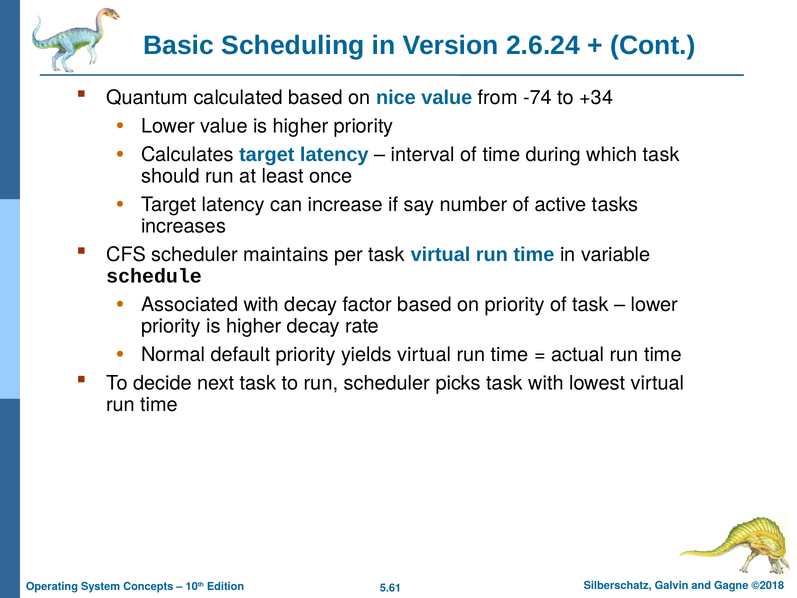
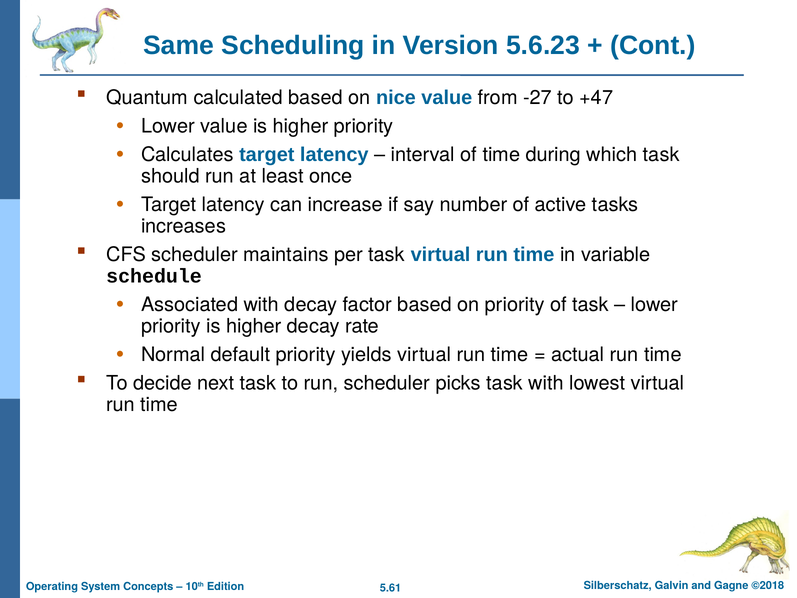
Basic: Basic -> Same (179, 45)
2.6.24: 2.6.24 -> 5.6.23 (543, 45)
-74: -74 -> -27 (538, 98)
+34: +34 -> +47 (596, 98)
